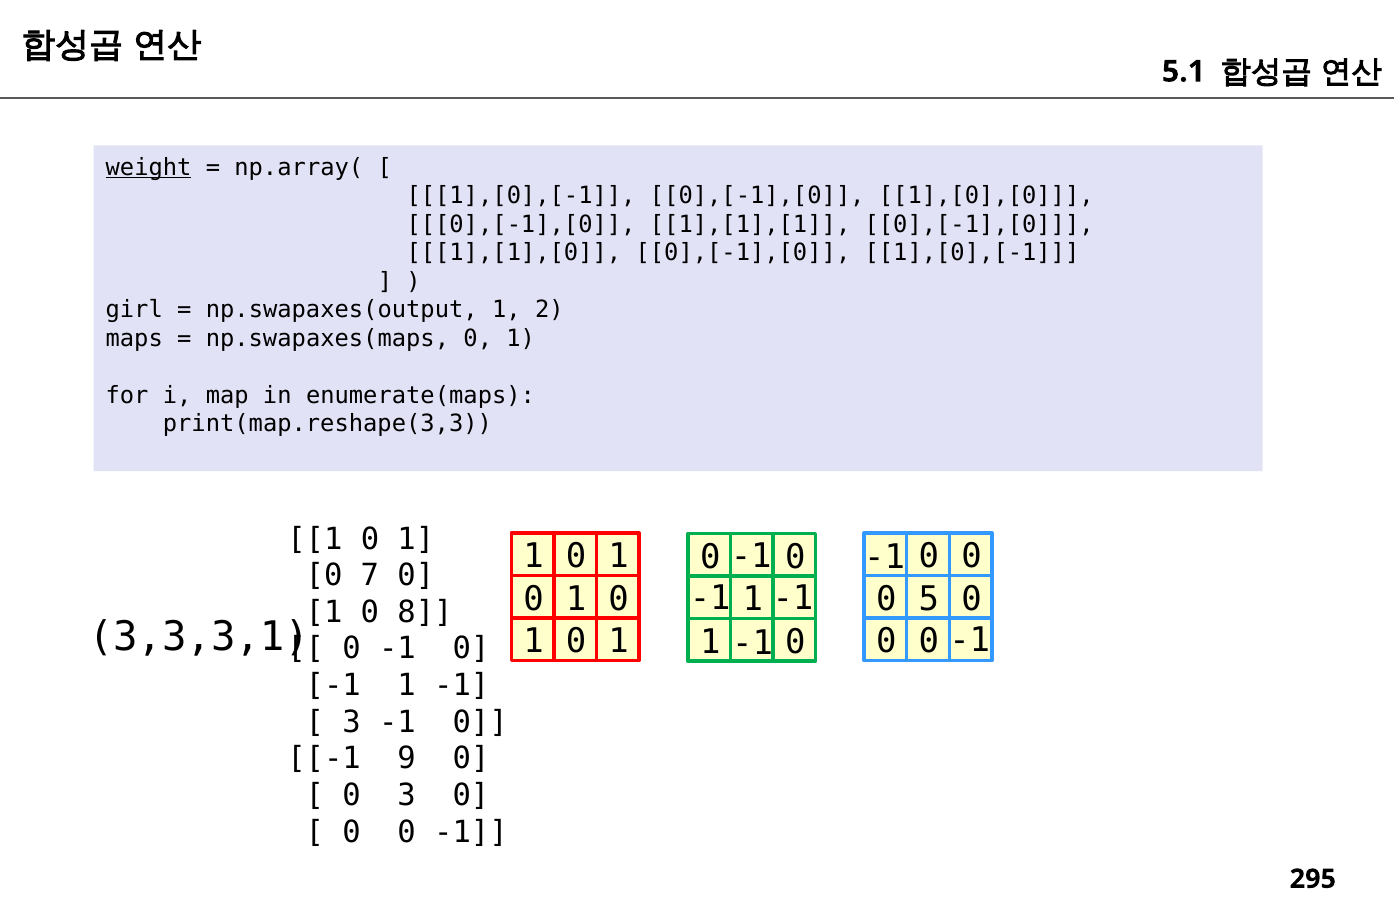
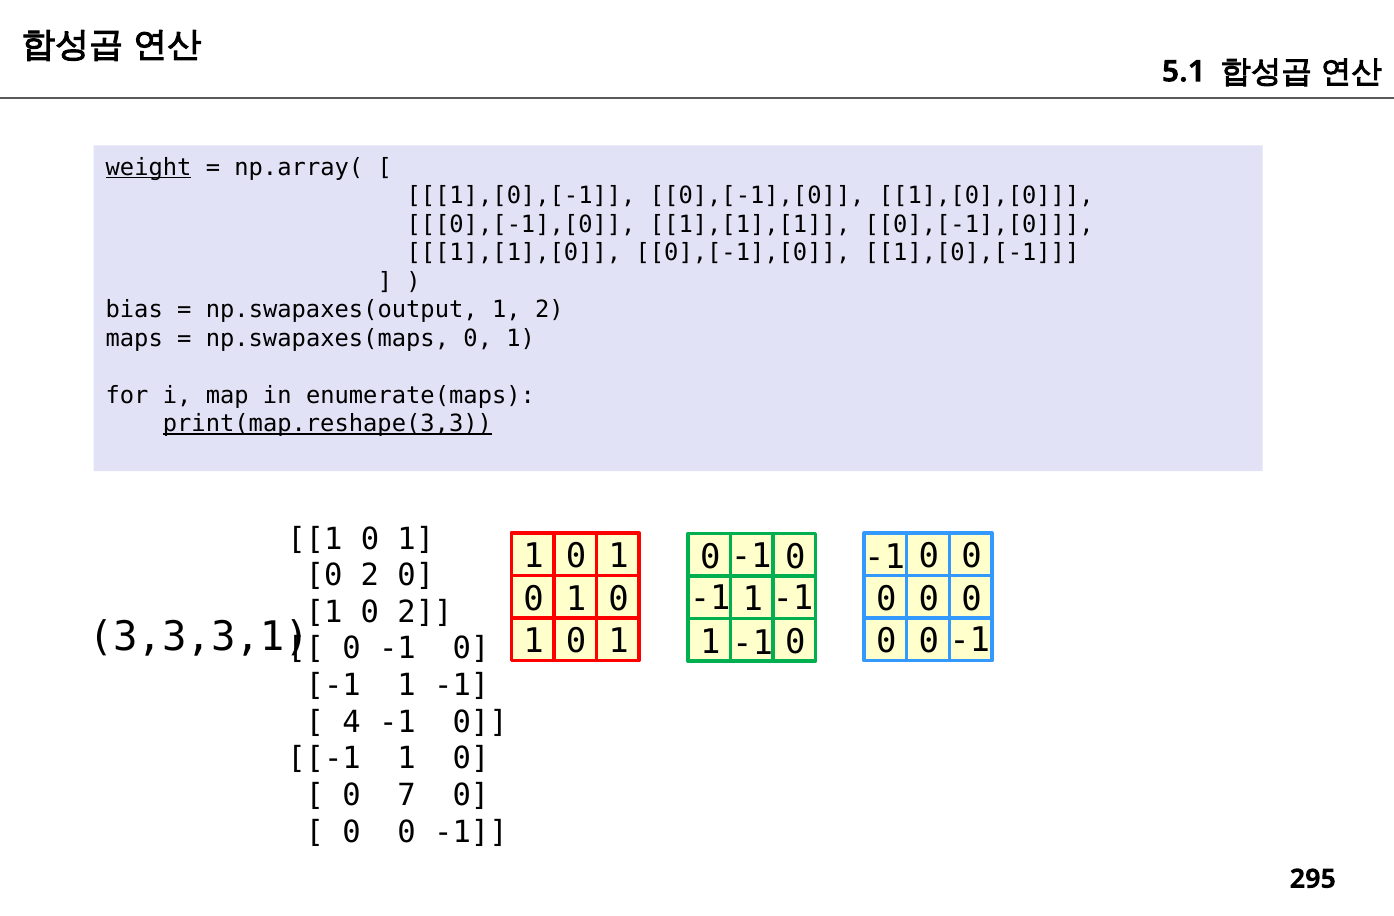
girl: girl -> bias (134, 310)
print(map.reshape(3,3 underline: none -> present (327, 424)
7: 7 -> 2 (370, 575)
5: 5 -> 0 (929, 599)
8: 8 -> 2 (425, 612)
3: 3 -> 4 (352, 722)
9: 9 -> 1 (407, 758)
0 3: 3 -> 7 (407, 795)
